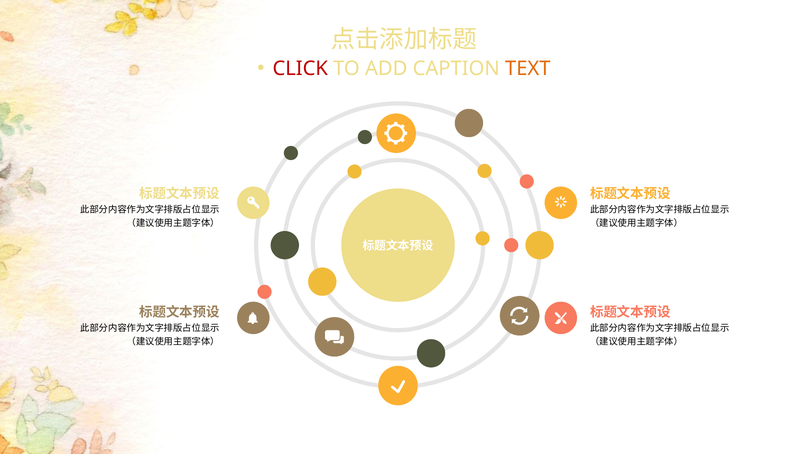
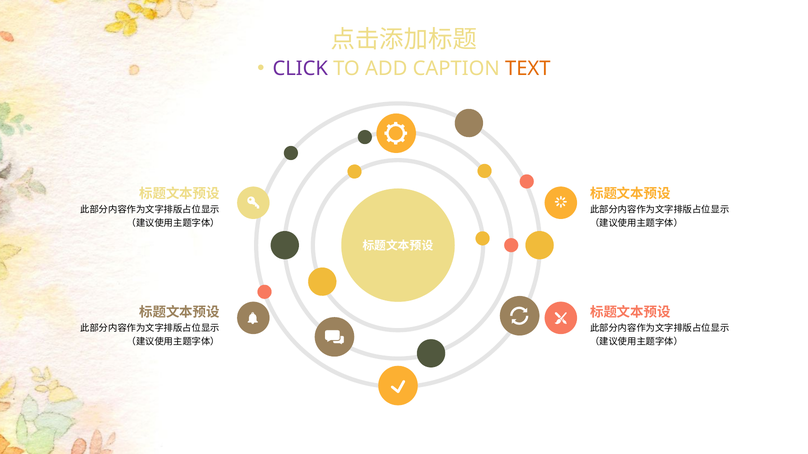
CLICK colour: red -> purple (300, 68)
